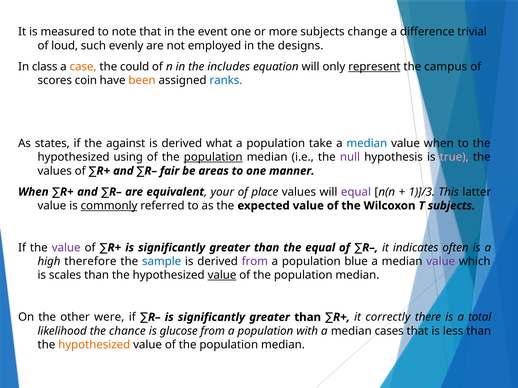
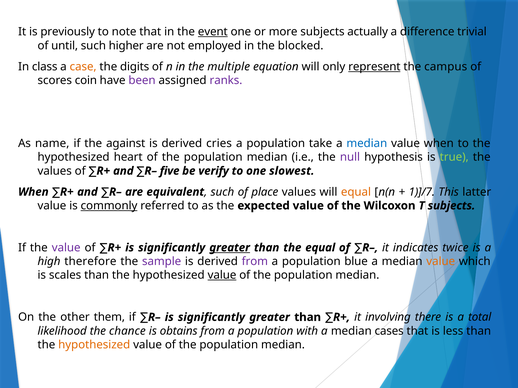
measured: measured -> previously (68, 32)
event underline: none -> present (213, 32)
change: change -> actually (368, 32)
loud: loud -> until (65, 46)
evenly: evenly -> higher (126, 46)
designs: designs -> blocked (301, 46)
could: could -> digits (135, 67)
includes: includes -> multiple (229, 67)
been colour: orange -> purple (142, 80)
ranks colour: blue -> purple (226, 80)
states: states -> name (52, 144)
what: what -> cries (219, 144)
using: using -> heart (128, 157)
population underline: present -> none (213, 157)
true colour: pink -> light green (454, 157)
fair: fair -> five (170, 171)
areas: areas -> verify (214, 171)
manner: manner -> slowest (292, 171)
equivalent your: your -> such (222, 192)
equal colour: purple -> orange (356, 192)
1)]/3: 1)]/3 -> 1)]/7 (422, 192)
greater underline: none -> present (230, 248)
often: often -> twice (455, 248)
sample colour: blue -> purple (162, 262)
value colour: purple -> orange (441, 262)
were: were -> them (109, 318)
correctly: correctly -> involving (388, 318)
glucose: glucose -> obtains (179, 331)
